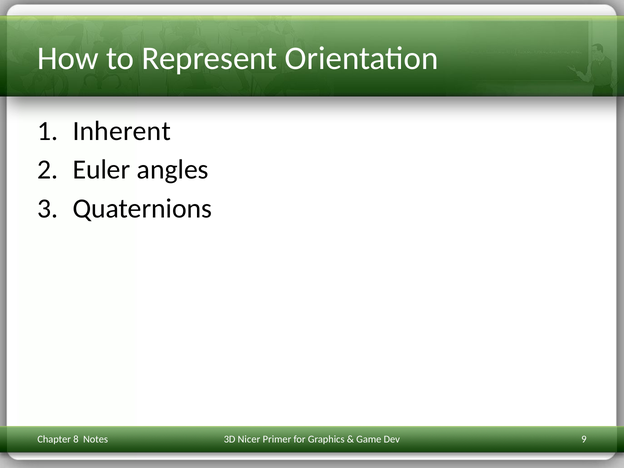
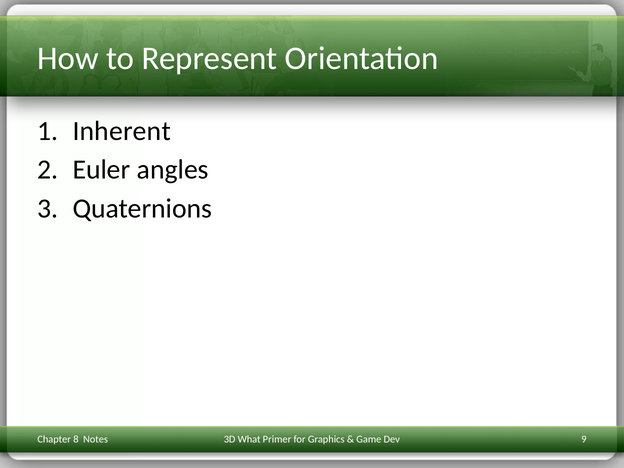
Nicer: Nicer -> What (249, 439)
